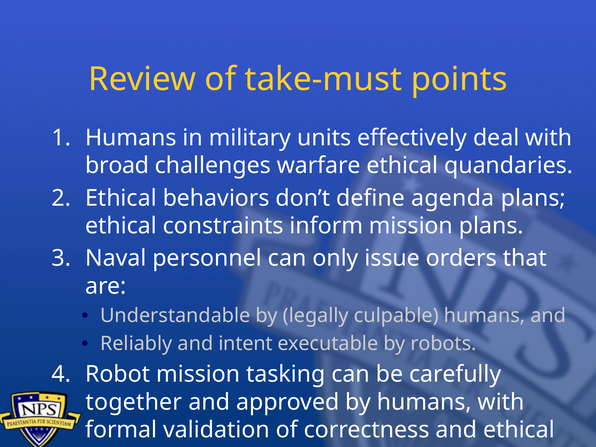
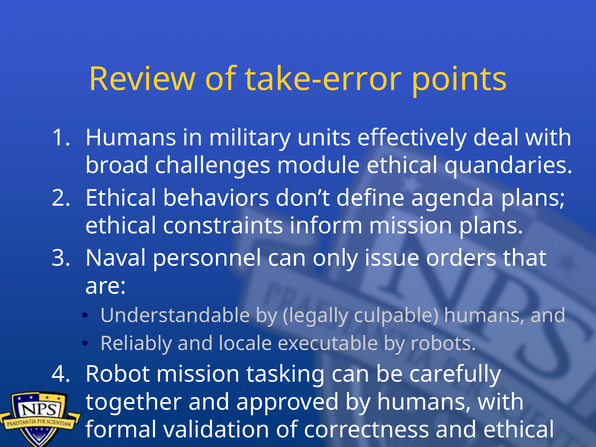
take-must: take-must -> take-error (323, 79)
warfare: warfare -> module (319, 166)
intent: intent -> locale (245, 344)
